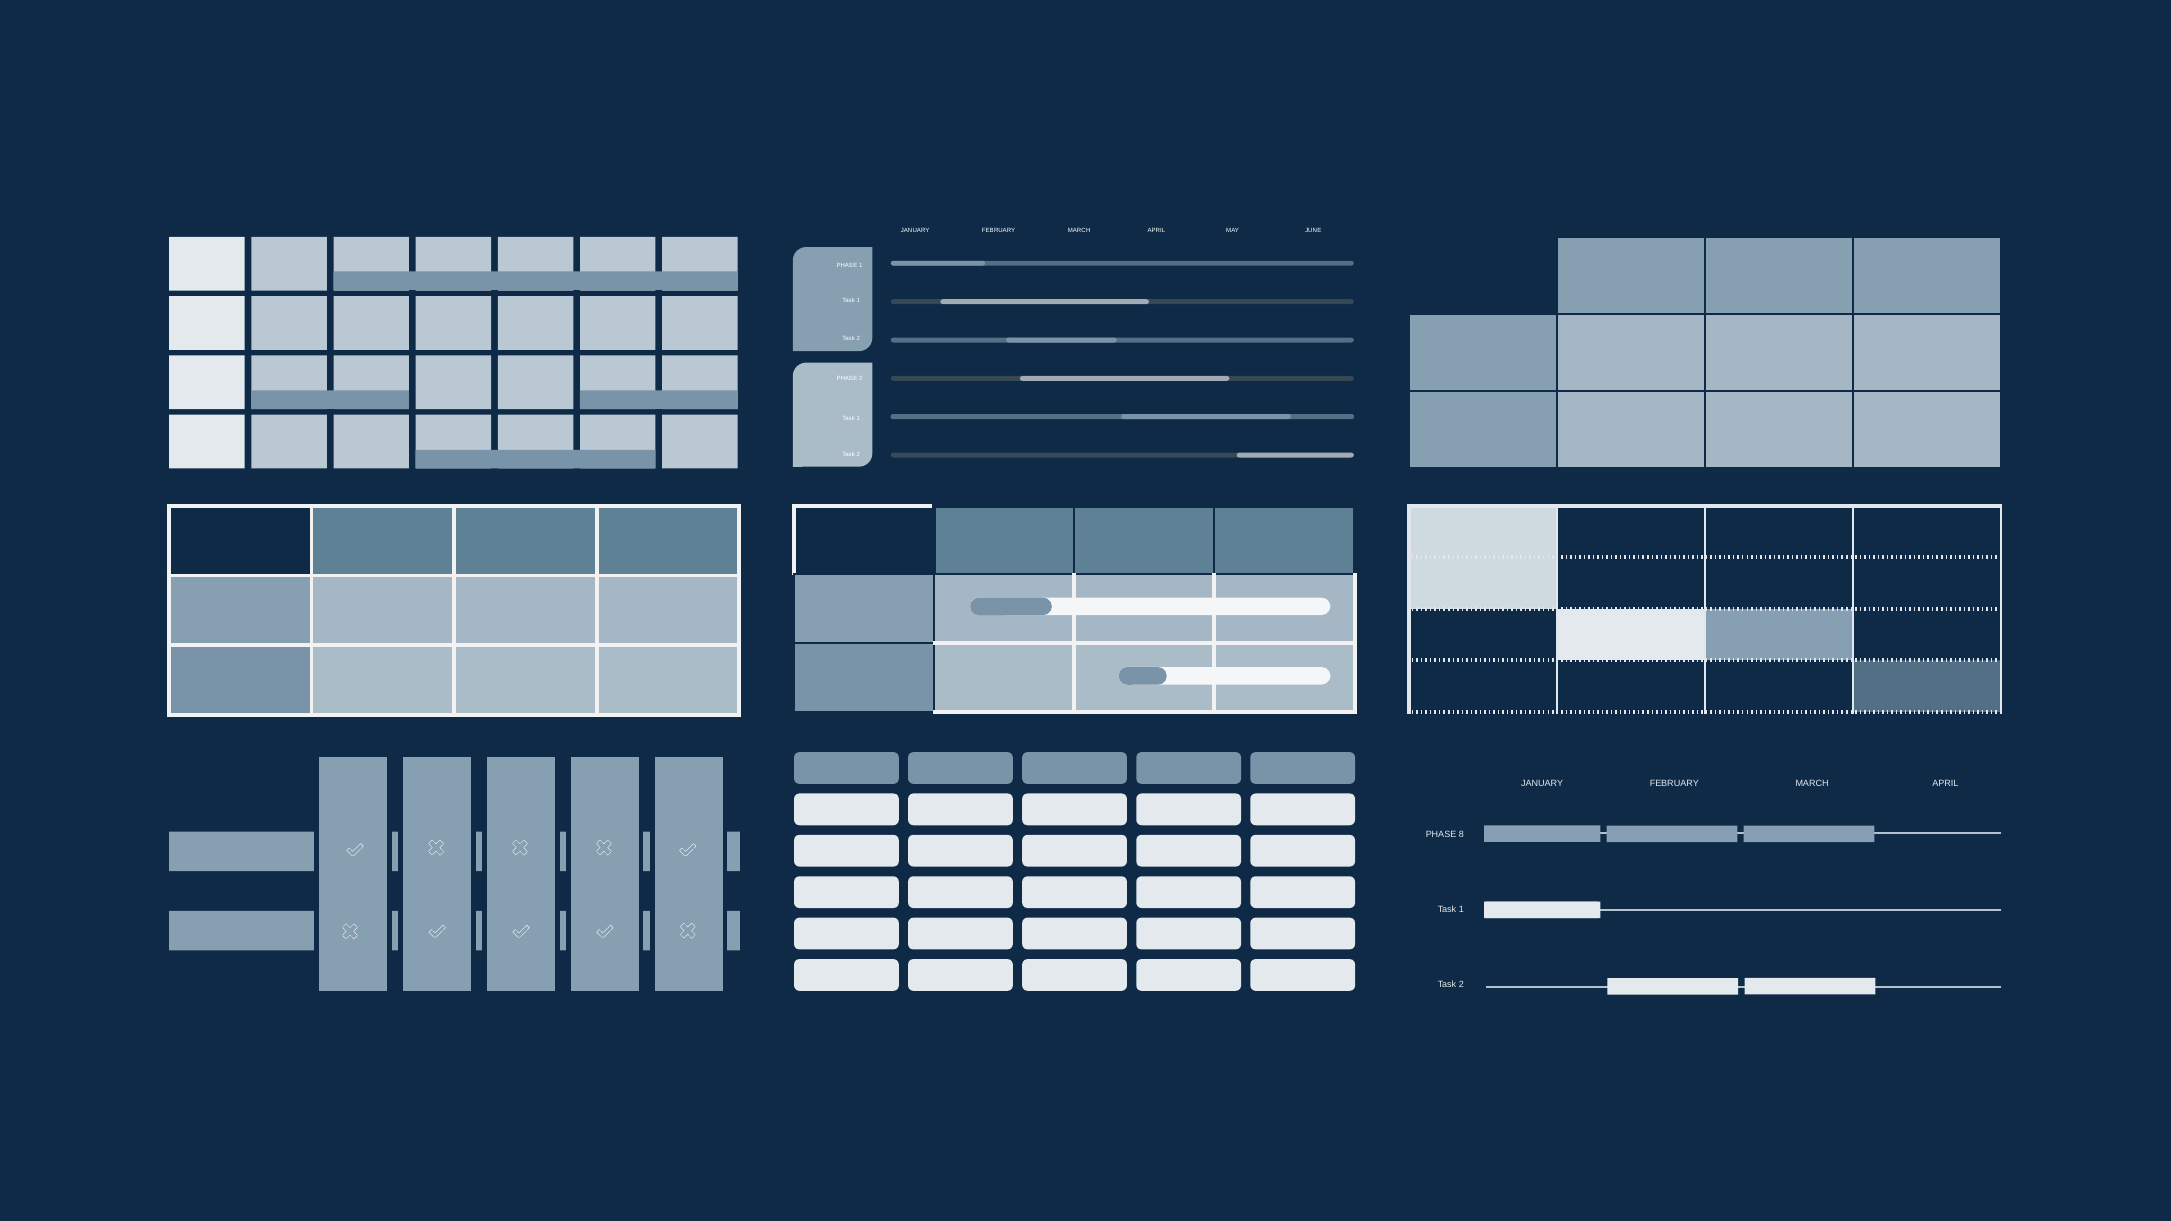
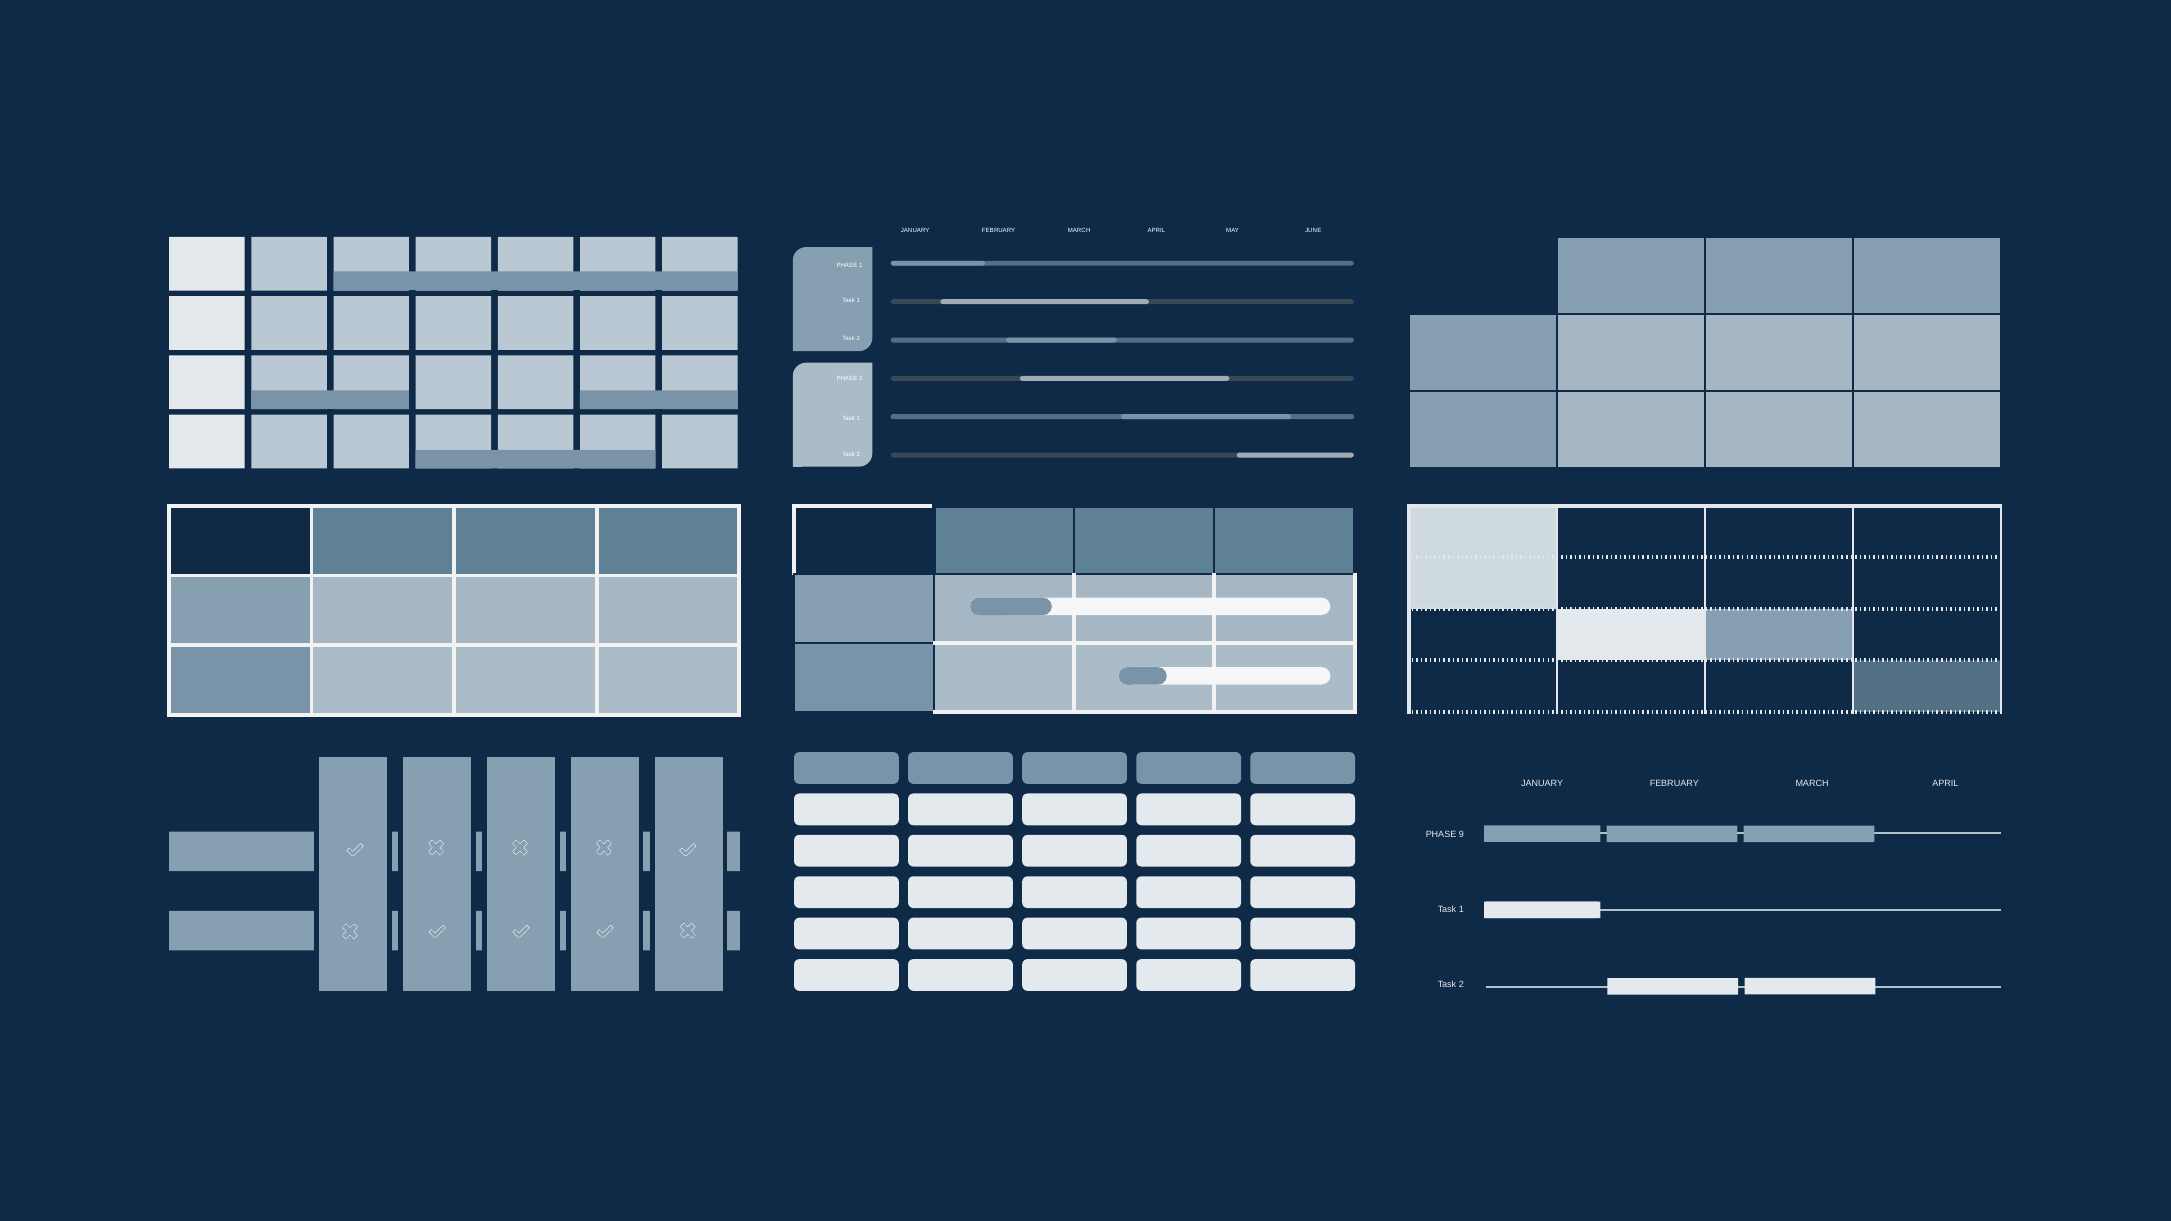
8: 8 -> 9 (1461, 834)
